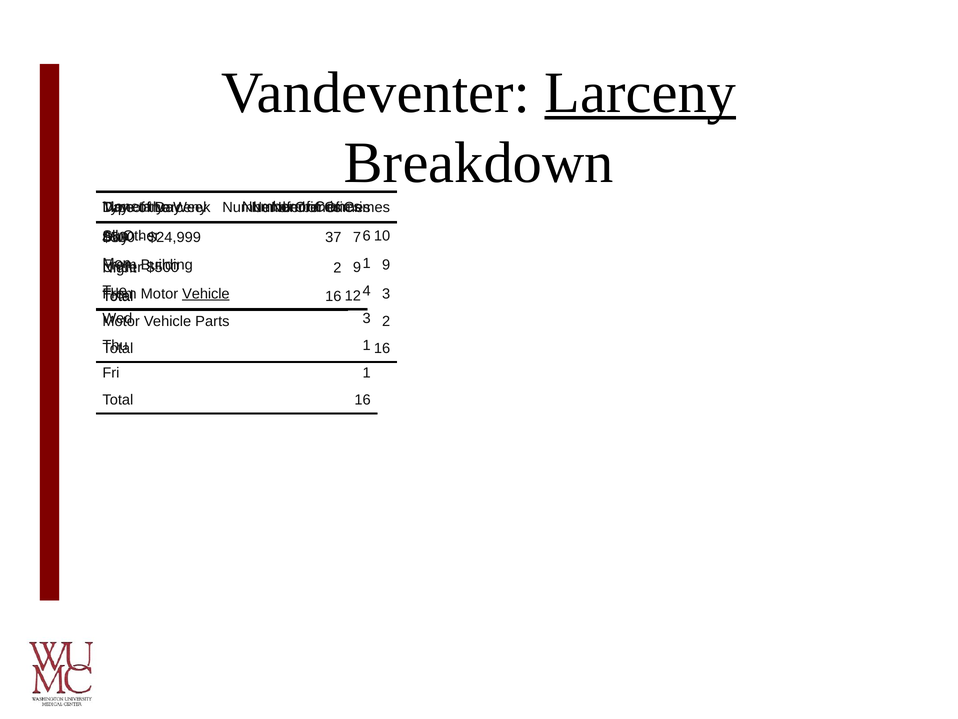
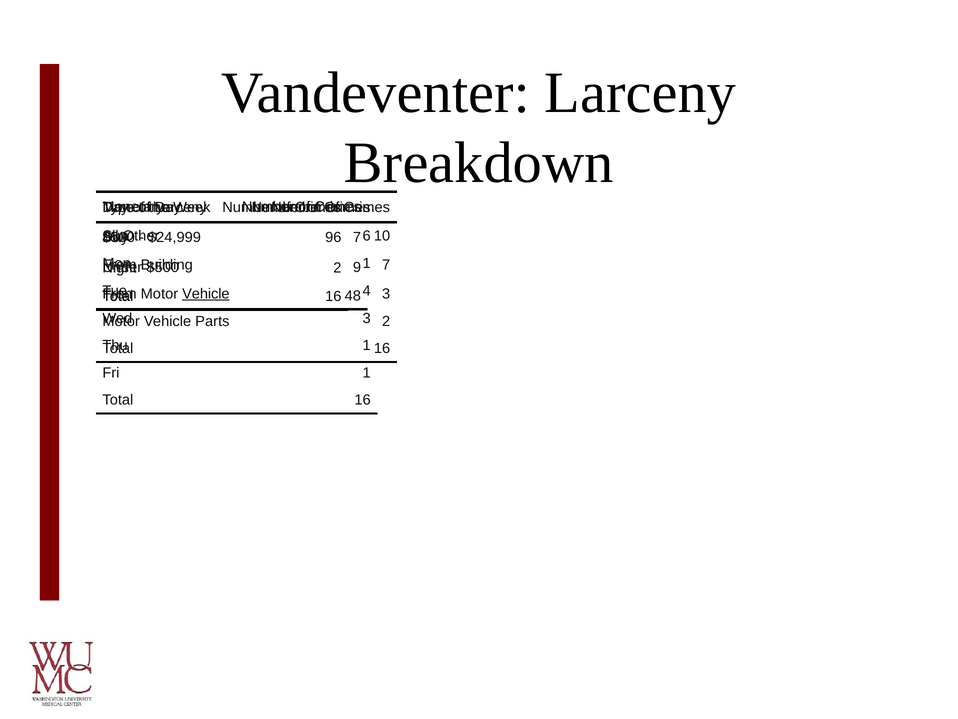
Larceny underline: present -> none (640, 93)
37: 37 -> 96 (333, 237)
9: 9 -> 7 (386, 265)
12: 12 -> 48 (353, 296)
